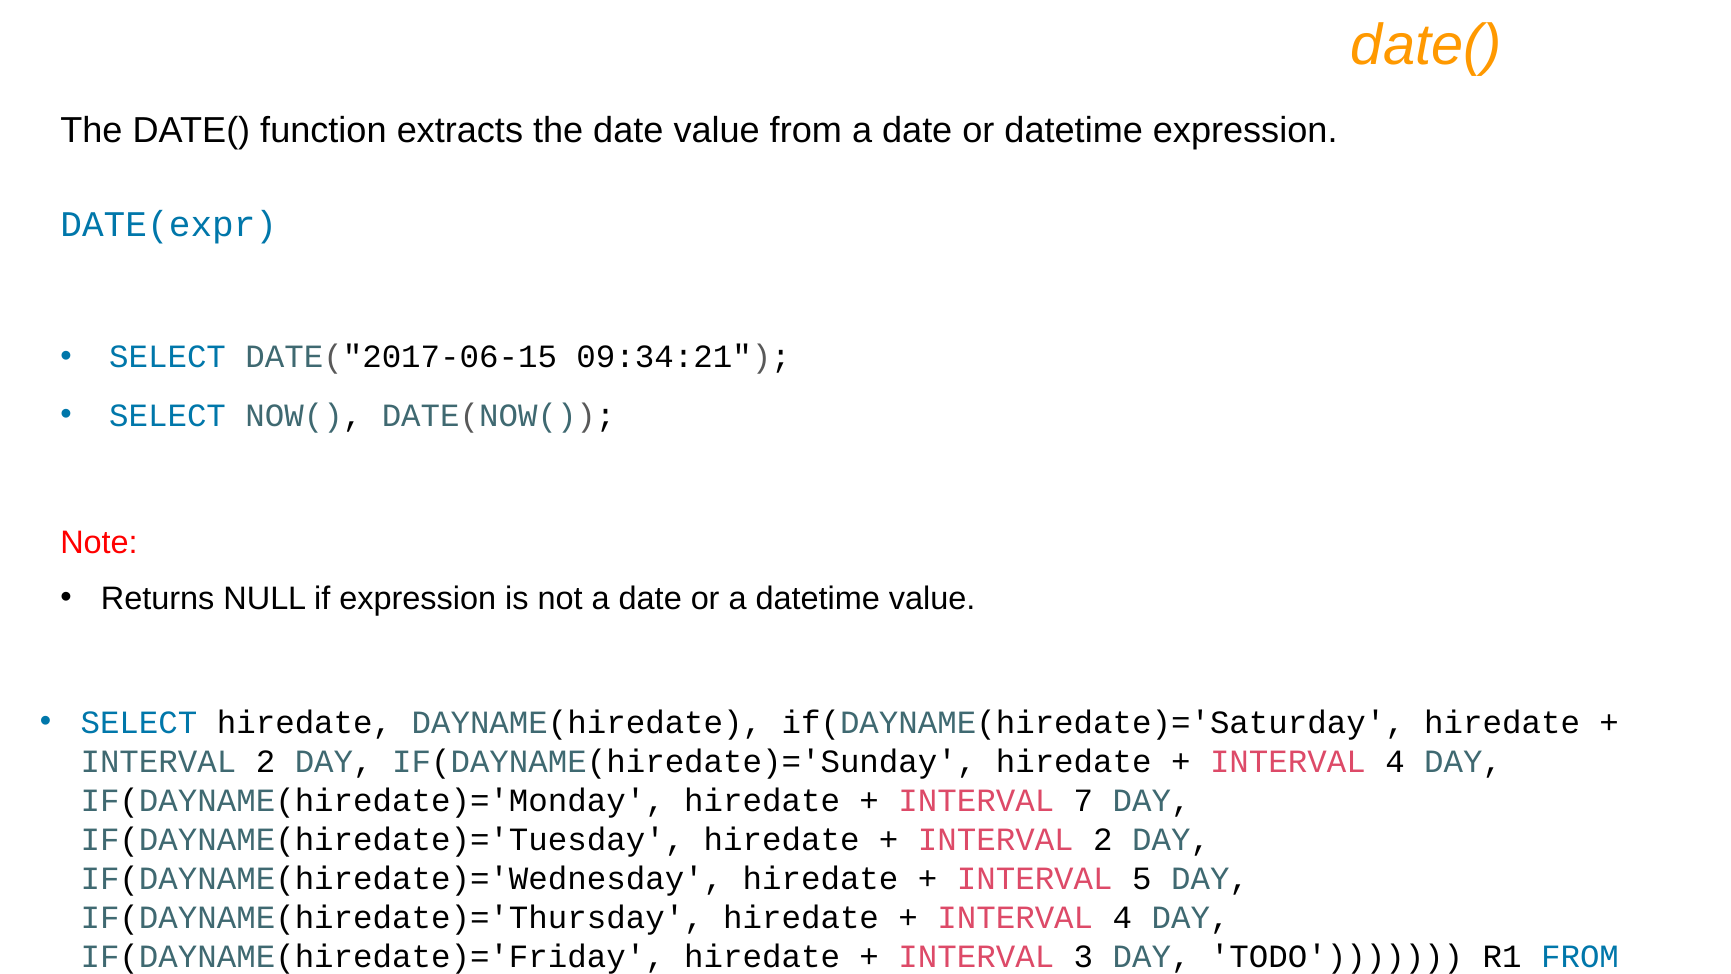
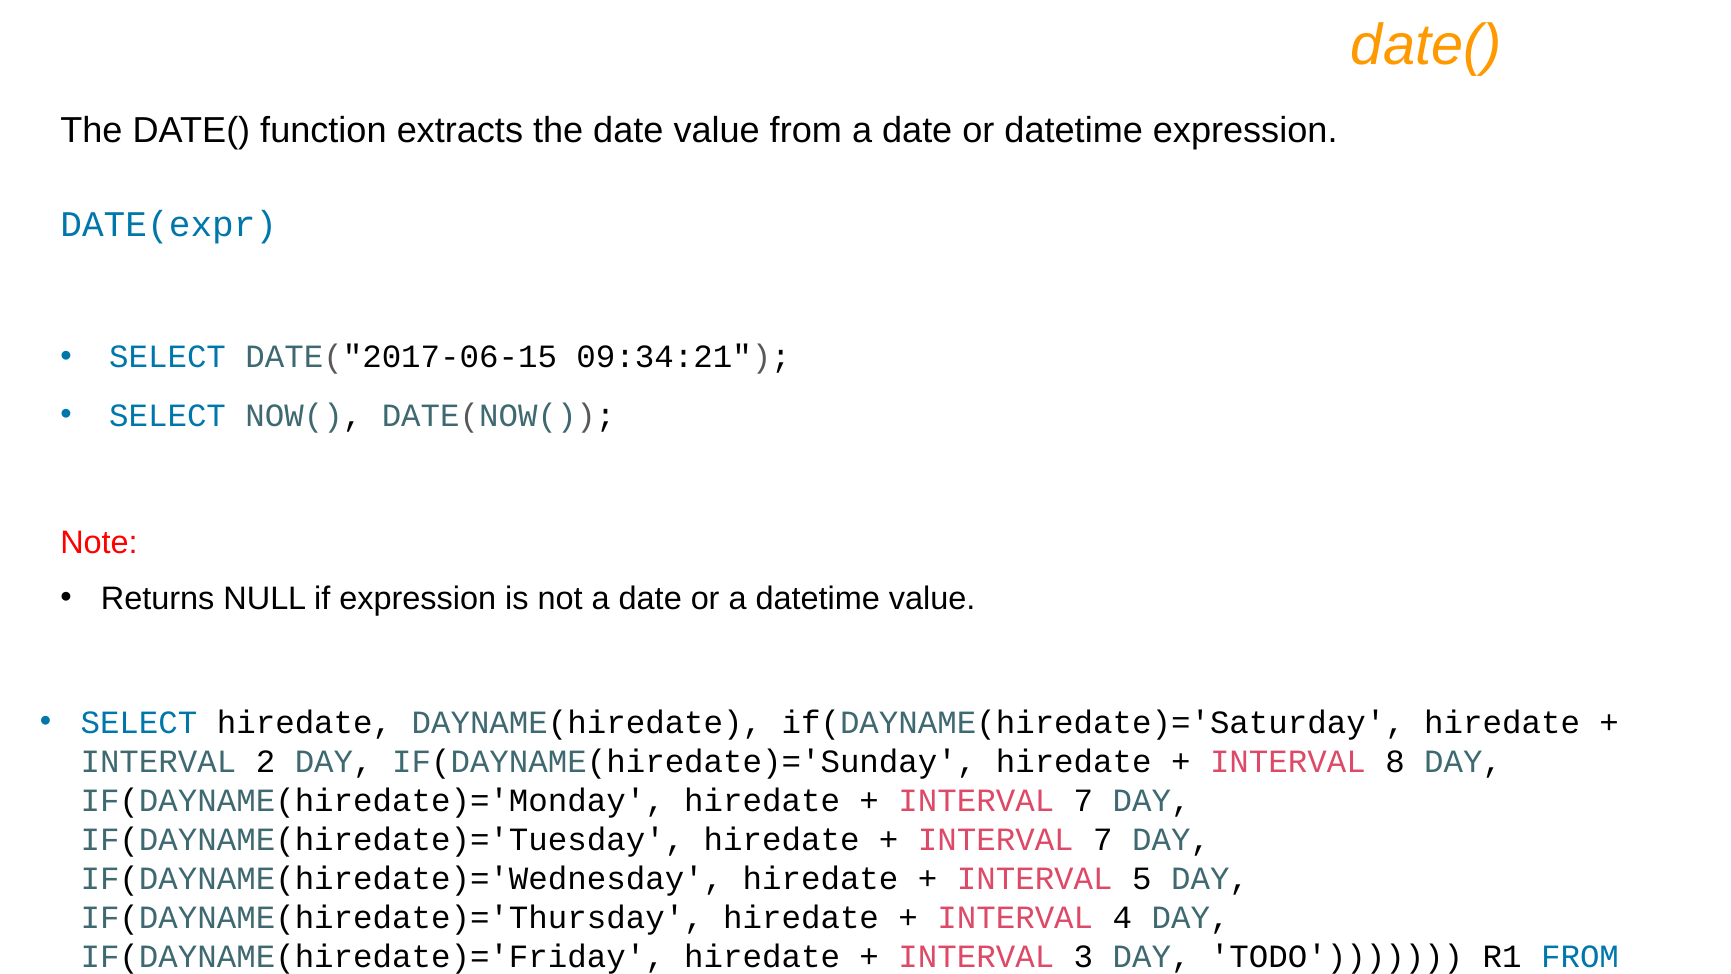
4: 4 -> 8 (1395, 762)
2: 2 -> 7 (1103, 839)
